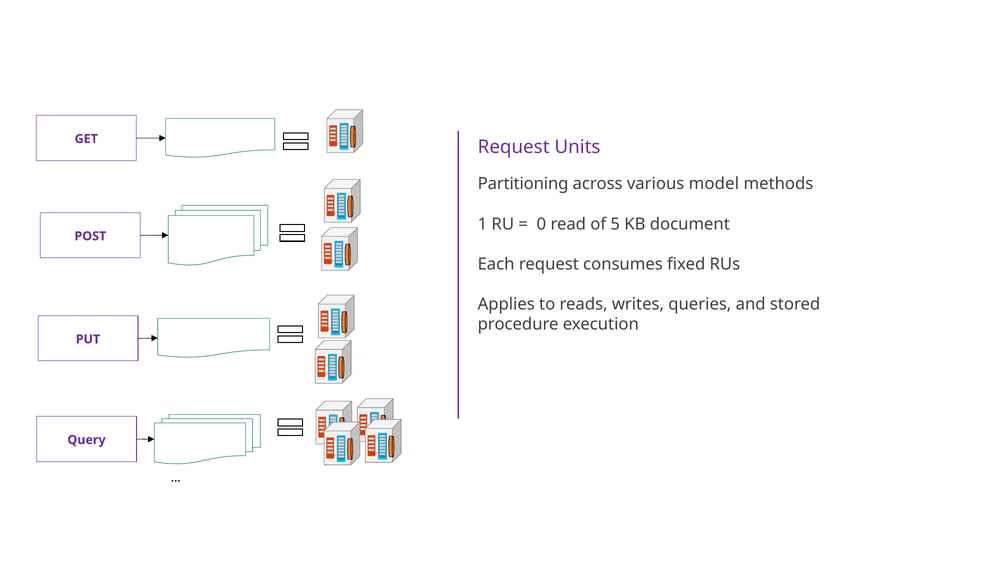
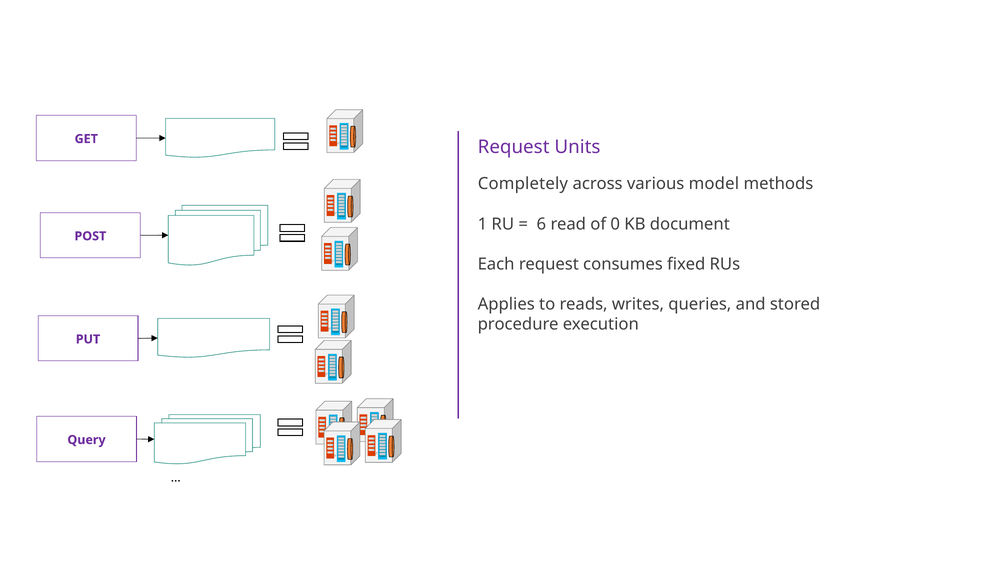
Partitioning: Partitioning -> Completely (523, 184)
0: 0 -> 6 (541, 224)
5: 5 -> 0 (615, 224)
